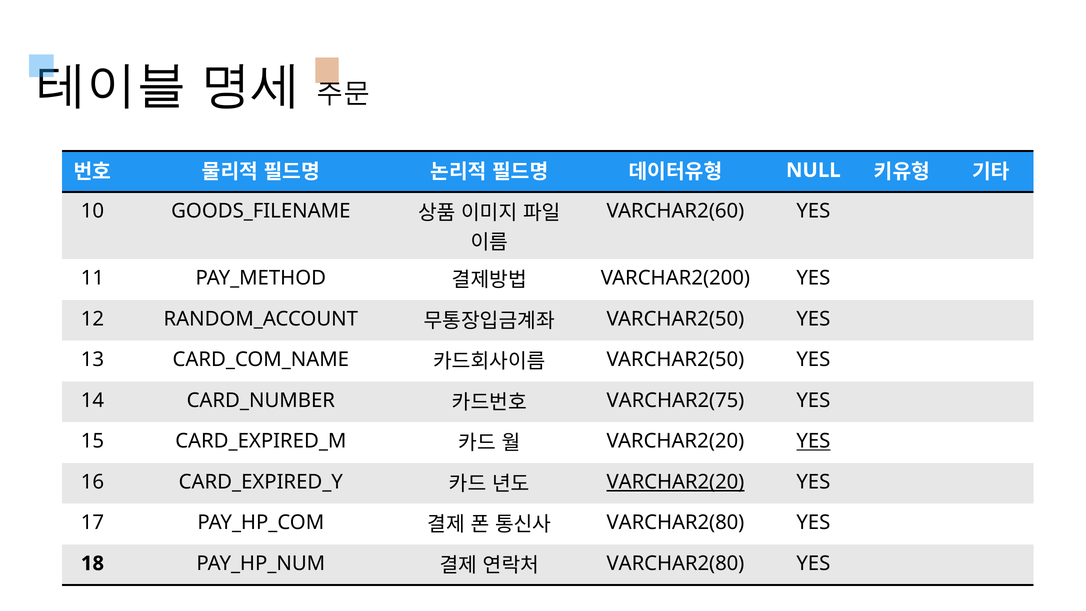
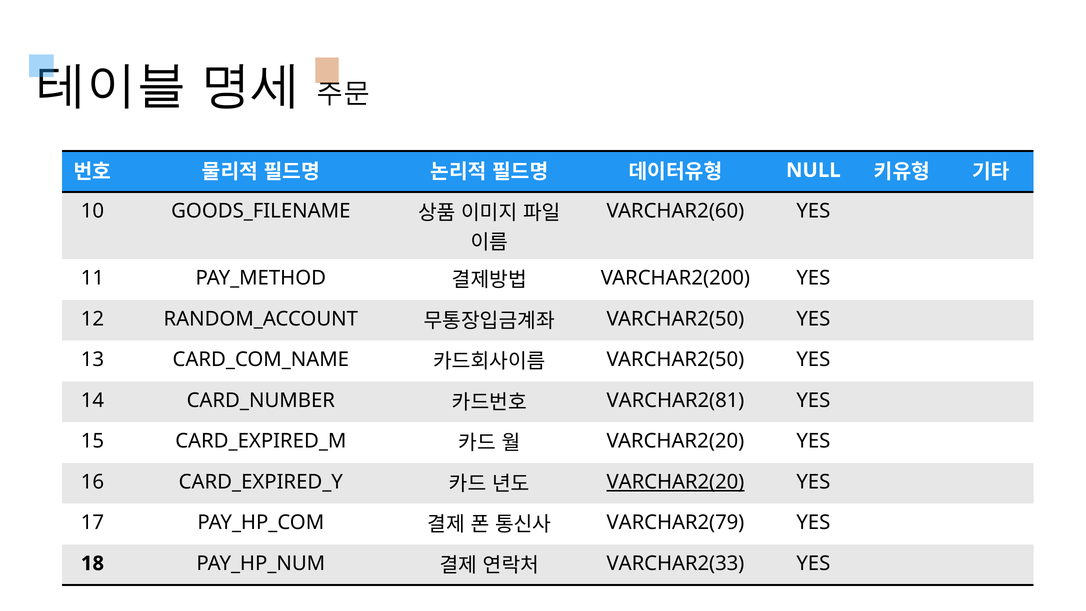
VARCHAR2(75: VARCHAR2(75 -> VARCHAR2(81 (675, 400)
YES underline: present -> none (813, 441)
VARCHAR2(80: VARCHAR2(80 -> VARCHAR2(79 (675, 523)
VARCHAR2(80: VARCHAR2(80 -> VARCHAR2(33 (675, 563)
